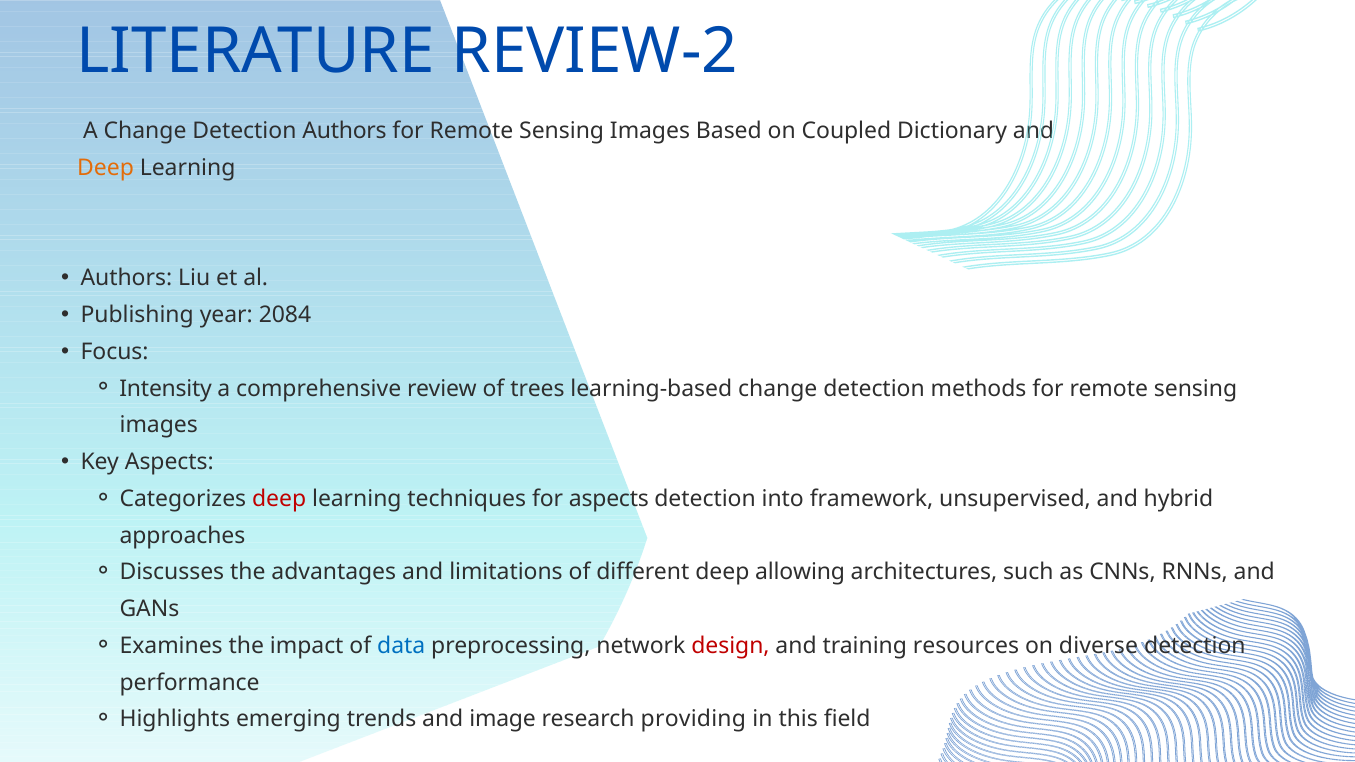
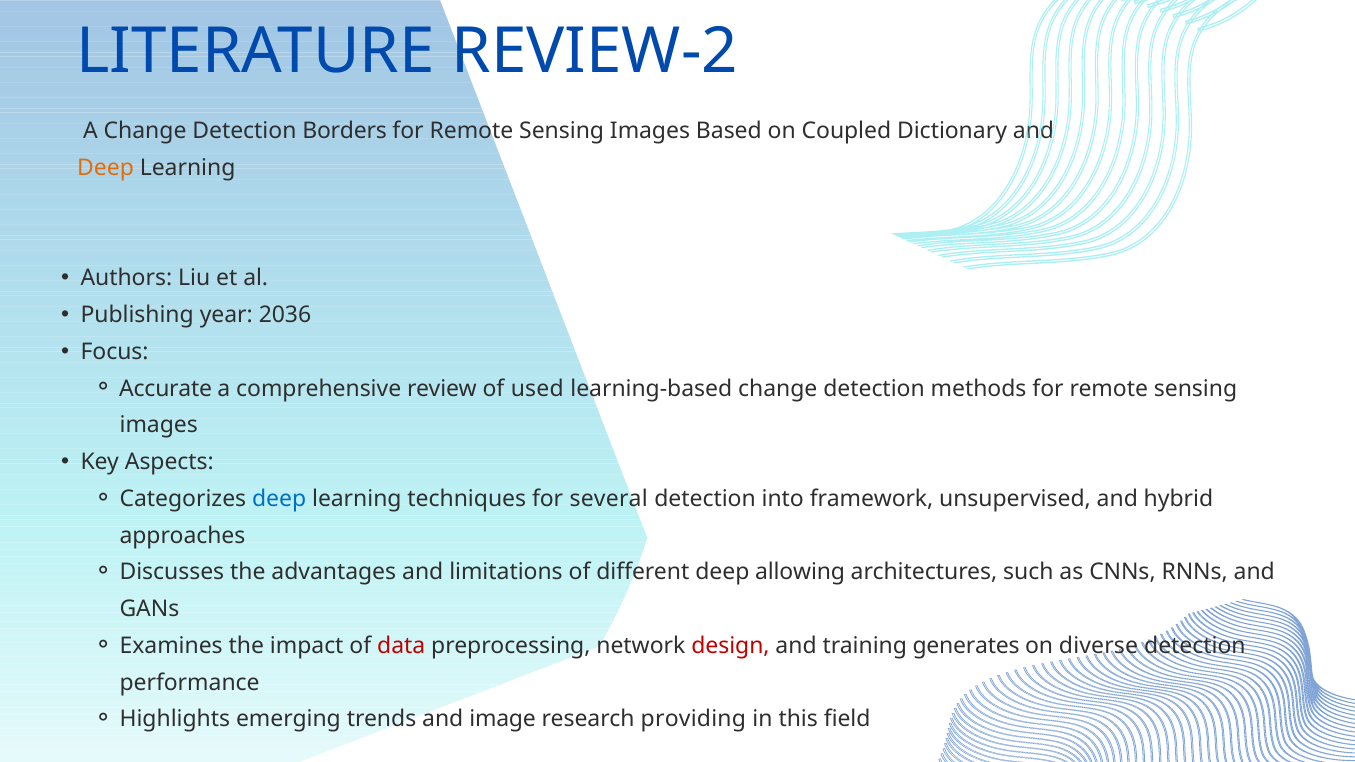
Detection Authors: Authors -> Borders (345, 131)
2084: 2084 -> 2036 (285, 315)
Intensity: Intensity -> Accurate (166, 389)
trees: trees -> used (537, 389)
deep colour: red -> blue (279, 499)
for aspects: aspects -> several (609, 499)
data colour: blue -> red (401, 646)
resources: resources -> generates (966, 646)
